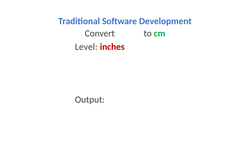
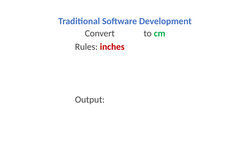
Level: Level -> Rules (86, 47)
